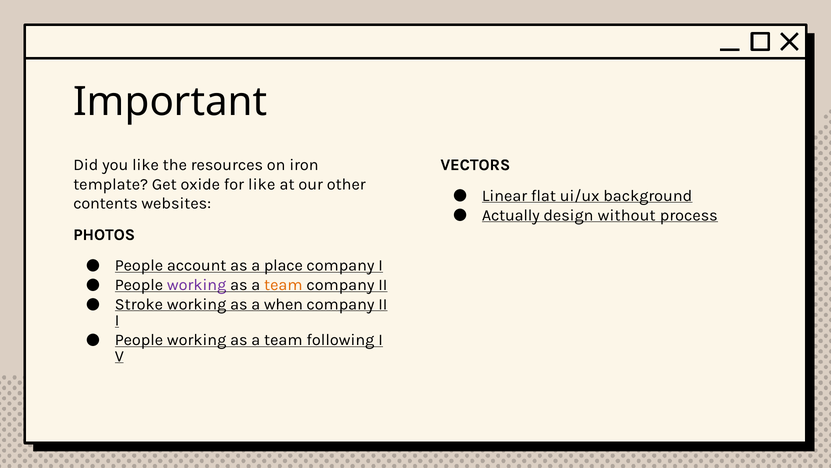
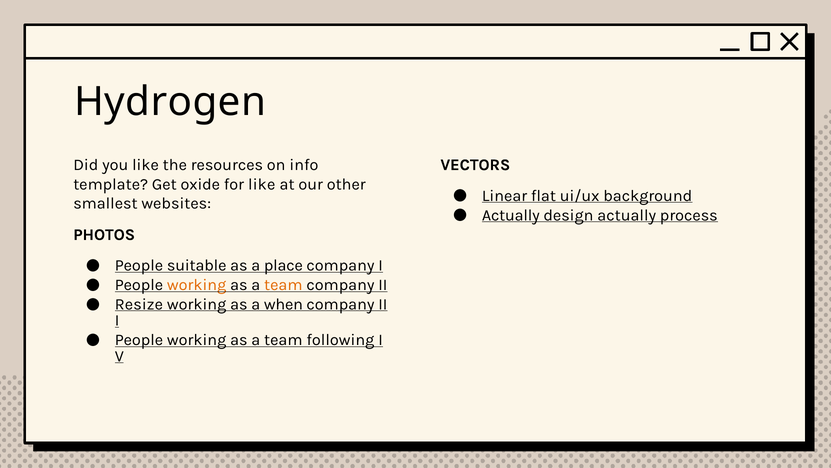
Important: Important -> Hydrogen (170, 102)
iron: iron -> info (304, 165)
contents: contents -> smallest (105, 203)
design without: without -> actually (627, 215)
account: account -> suitable (197, 265)
working colour: purple -> orange (197, 285)
Stroke: Stroke -> Resize (139, 304)
